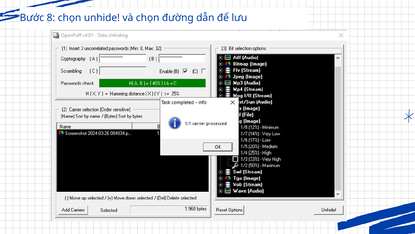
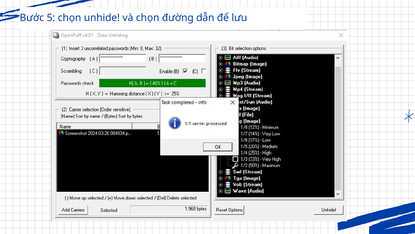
8: 8 -> 5 (51, 18)
